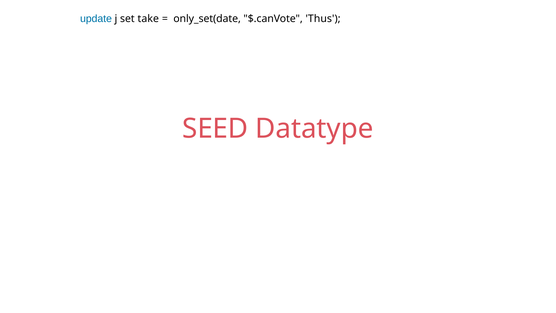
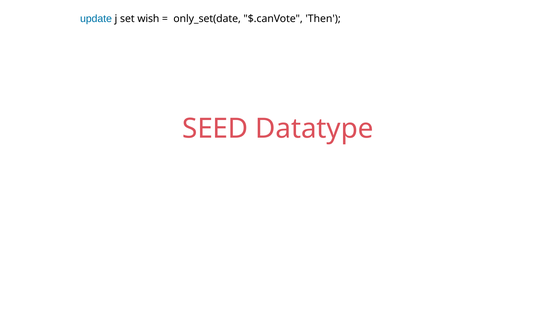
take: take -> wish (148, 19)
Thus: Thus -> Then (323, 19)
